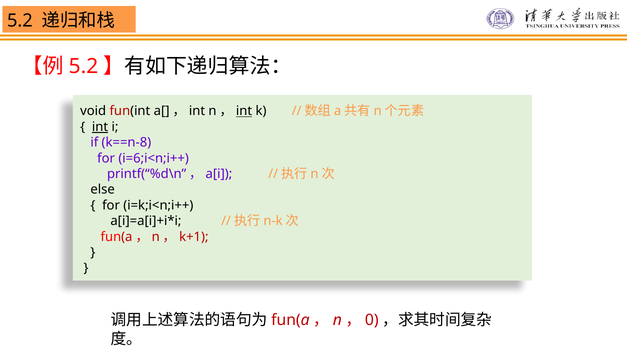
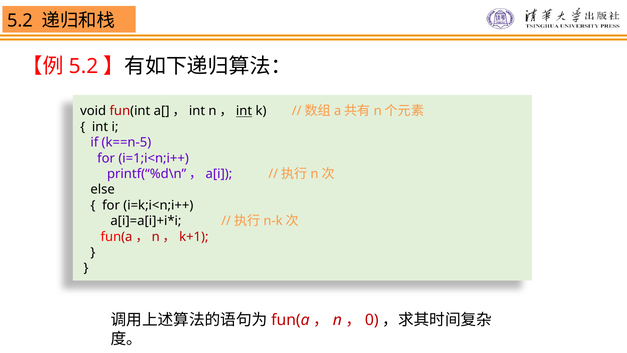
int underline: present -> none (100, 127)
k==n-8: k==n-8 -> k==n-5 (126, 142)
i=6;i<n;i++: i=6;i<n;i++ -> i=1;i<n;i++ (154, 158)
